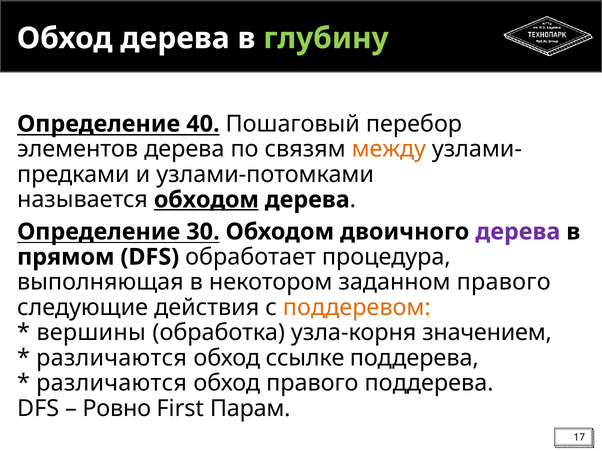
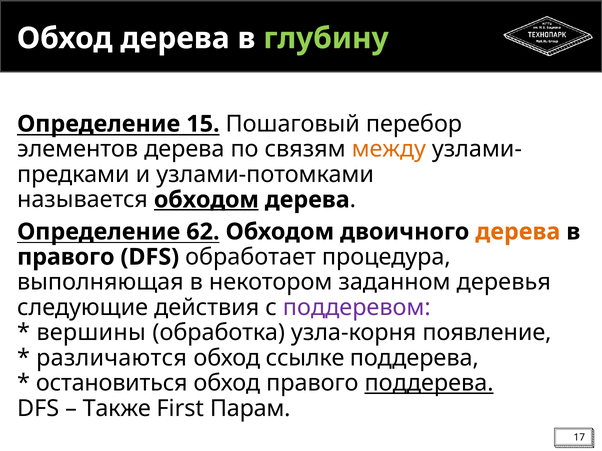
40: 40 -> 15 (203, 124)
30: 30 -> 62 (203, 232)
дерева colour: purple -> orange (518, 232)
прямом: прямом -> правого (66, 257)
заданном правого: правого -> деревья (504, 283)
поддеревом colour: orange -> purple (357, 308)
значением: значением -> появление (487, 333)
различаются: различаются -> остановиться (112, 384)
поддерева underline: none -> present (429, 384)
Ровно: Ровно -> Также (117, 409)
